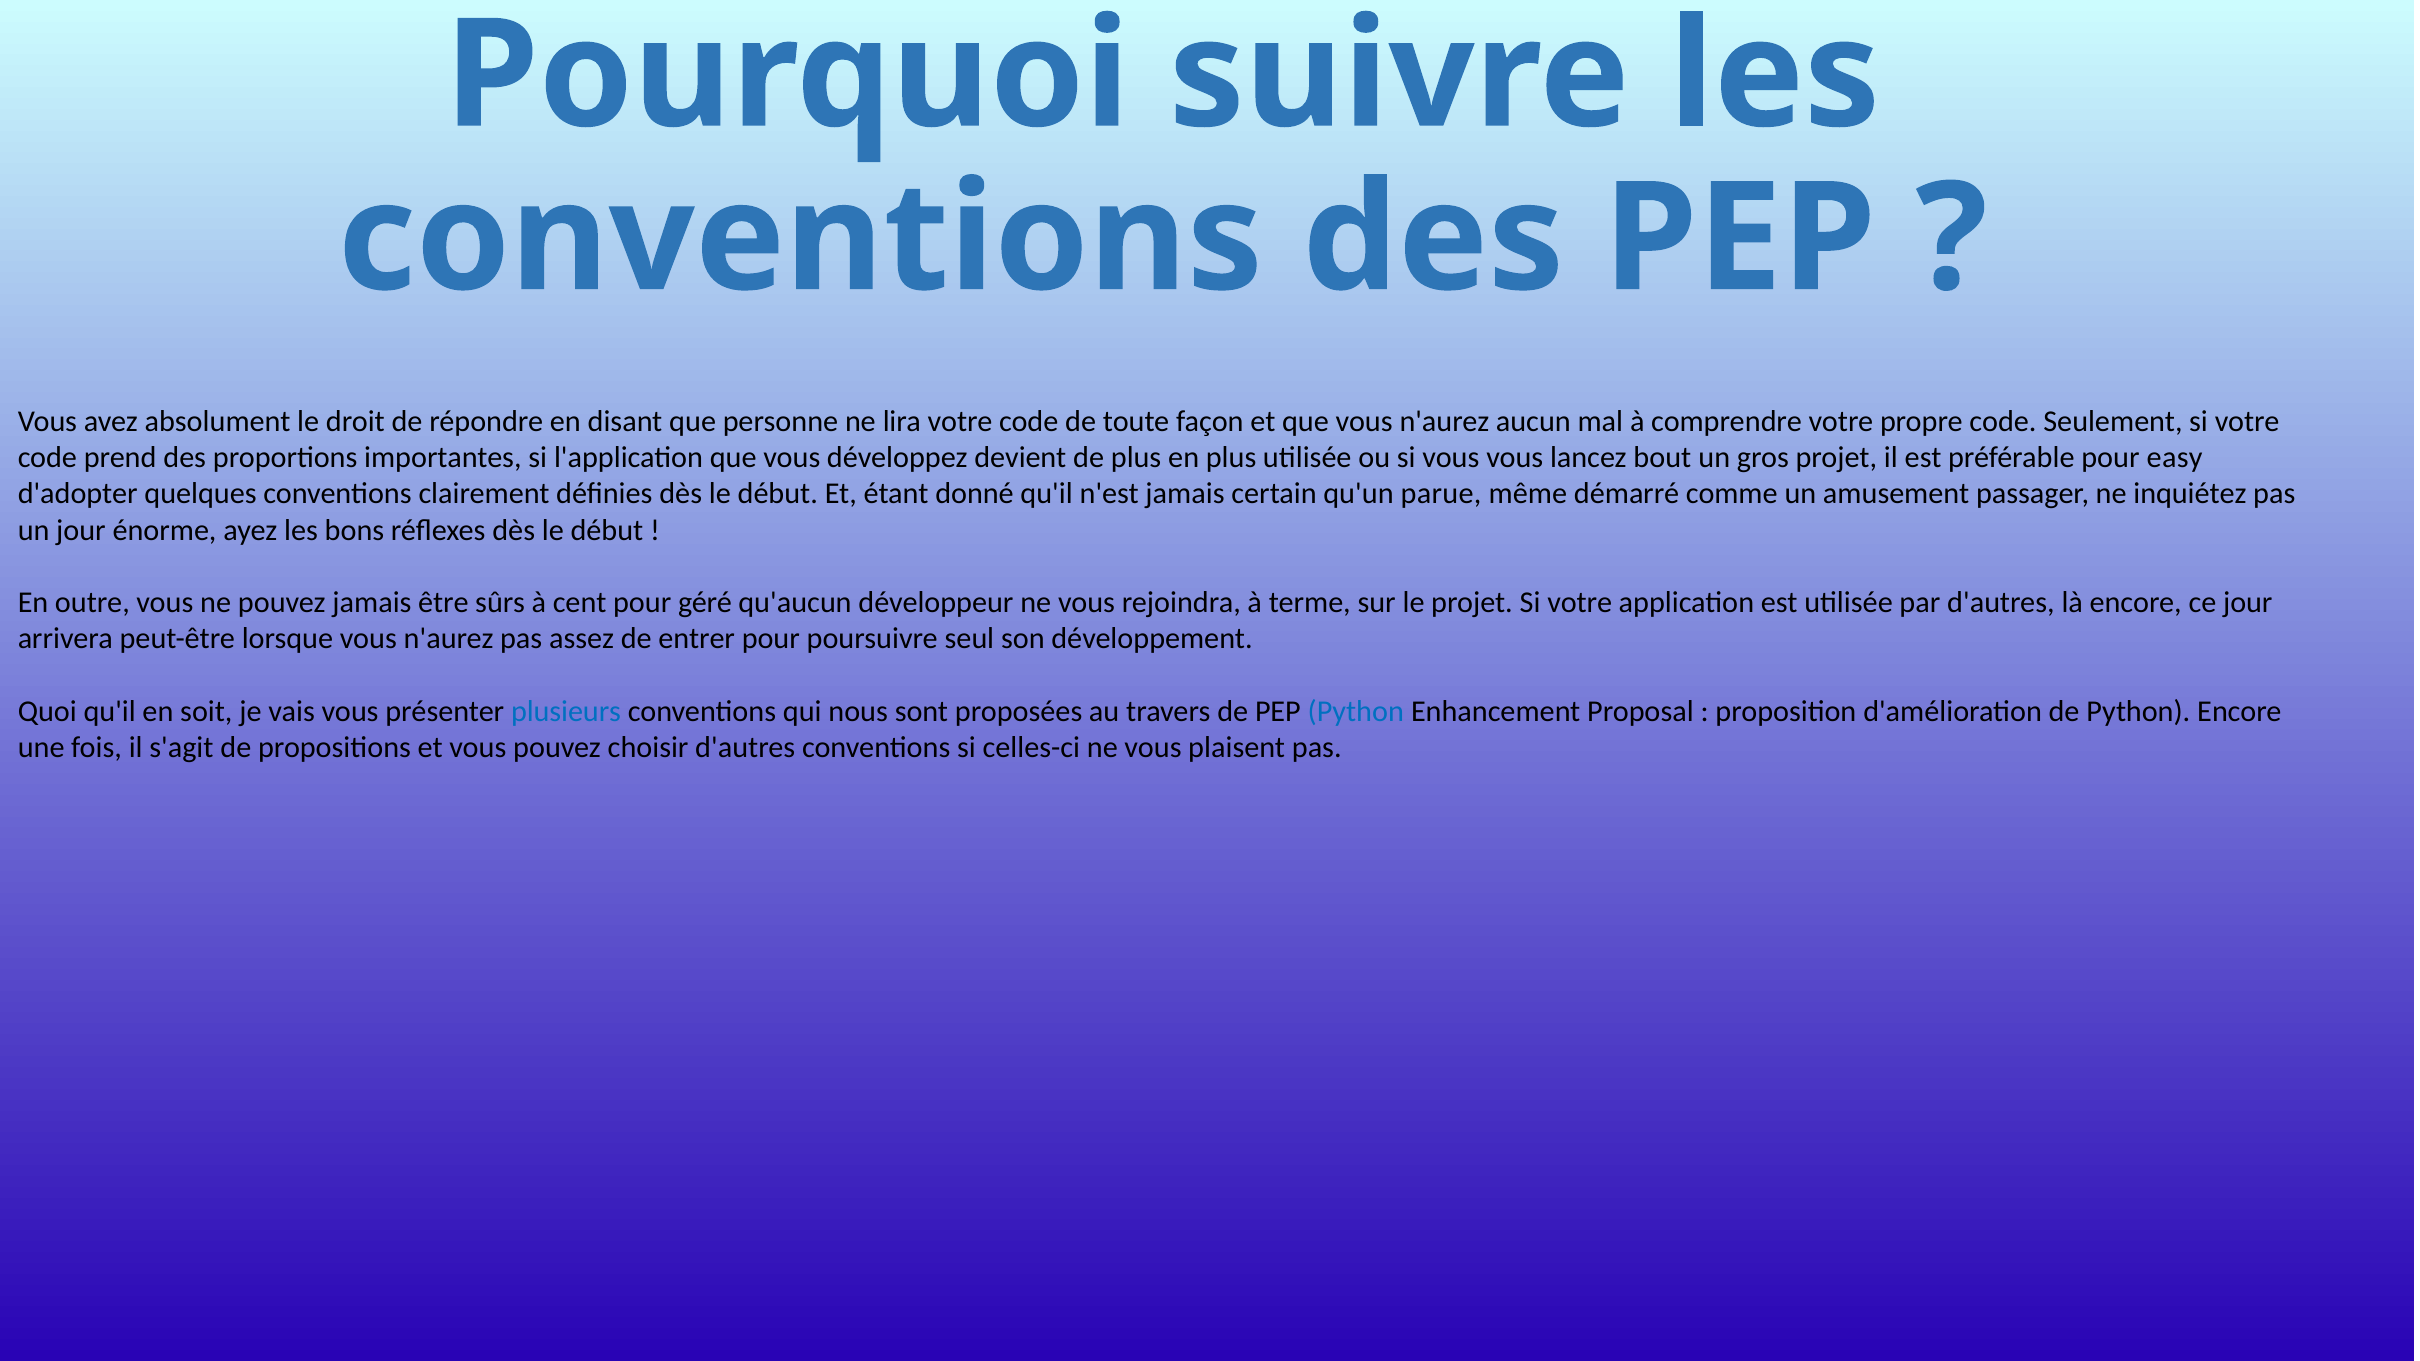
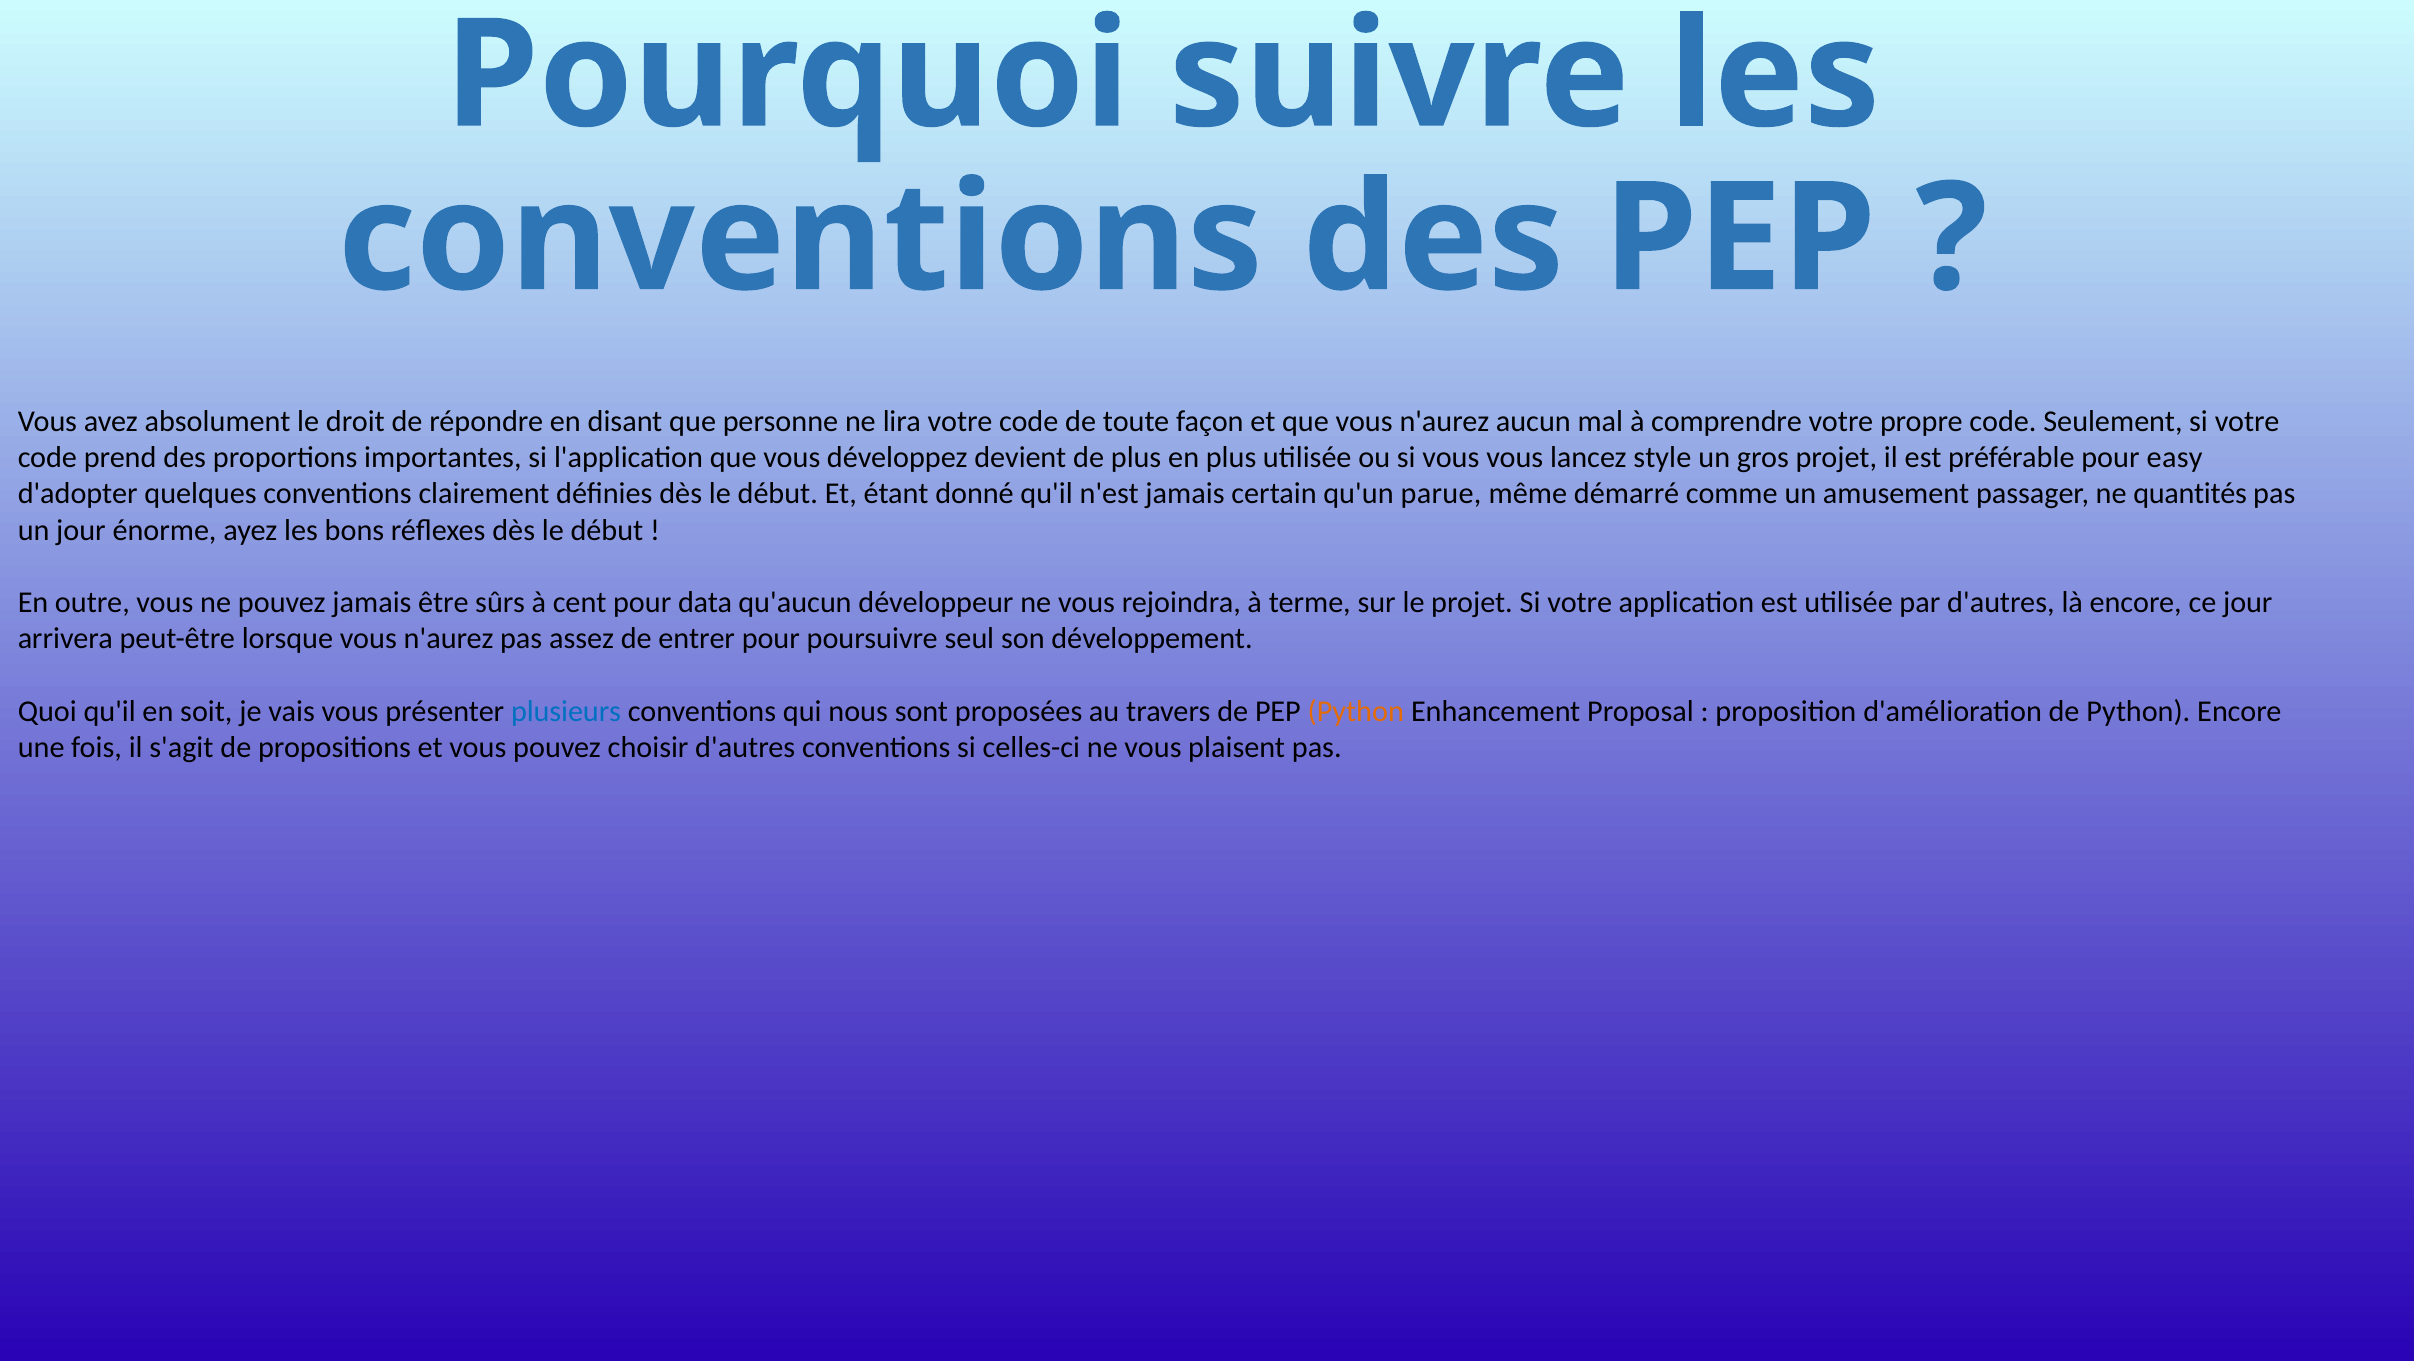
bout: bout -> style (1662, 458)
inquiétez: inquiétez -> quantités (2190, 494)
géré: géré -> data (705, 603)
Python colour: blue -> orange (1356, 712)
